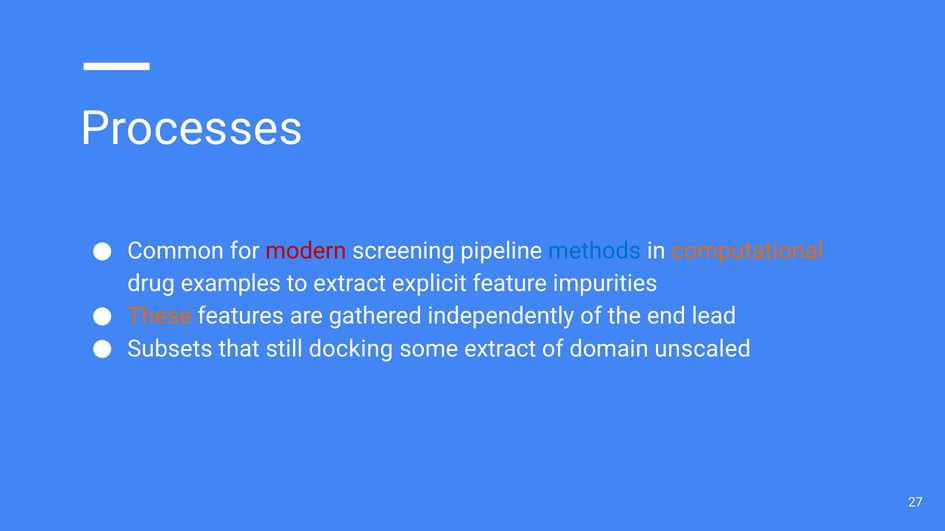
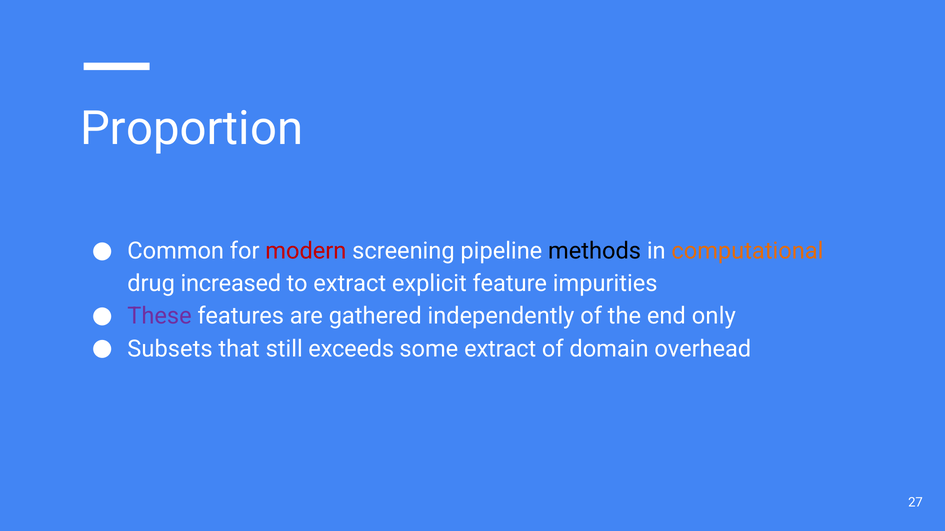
Processes: Processes -> Proportion (192, 129)
methods colour: blue -> black (595, 251)
examples: examples -> increased (231, 284)
These colour: orange -> purple (160, 317)
lead: lead -> only (714, 317)
docking: docking -> exceeds (351, 349)
unscaled: unscaled -> overhead (703, 349)
